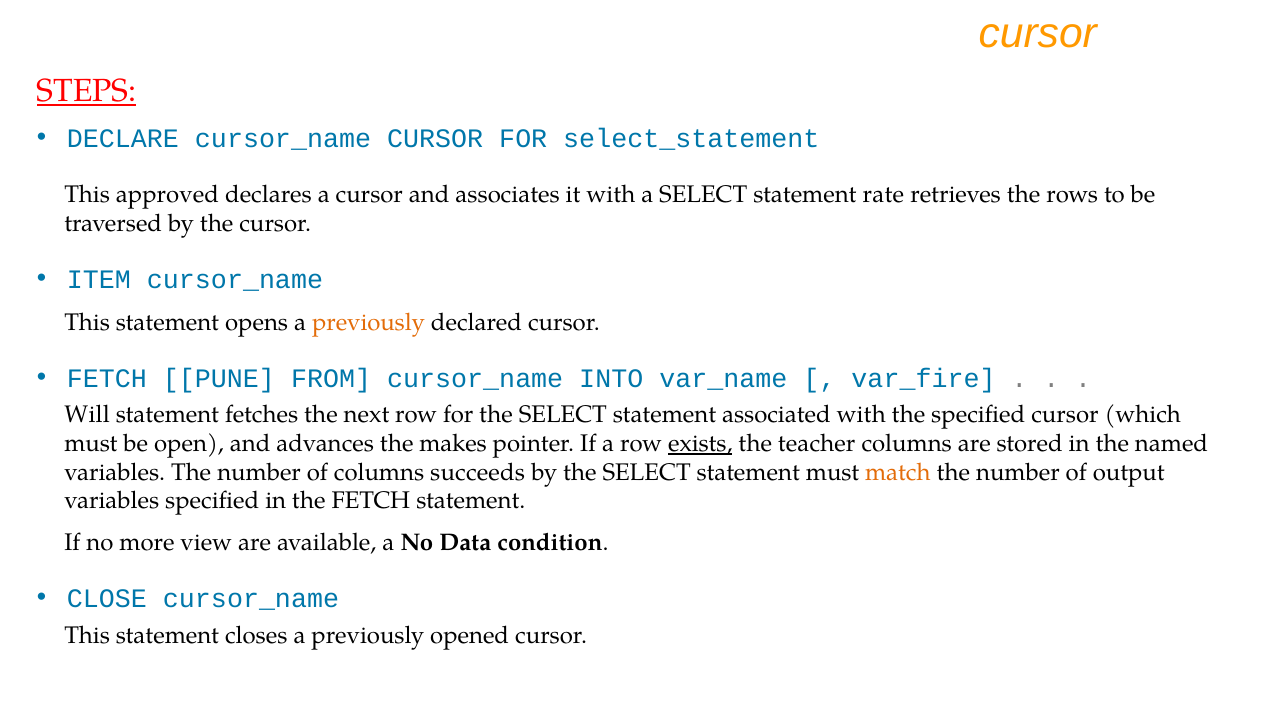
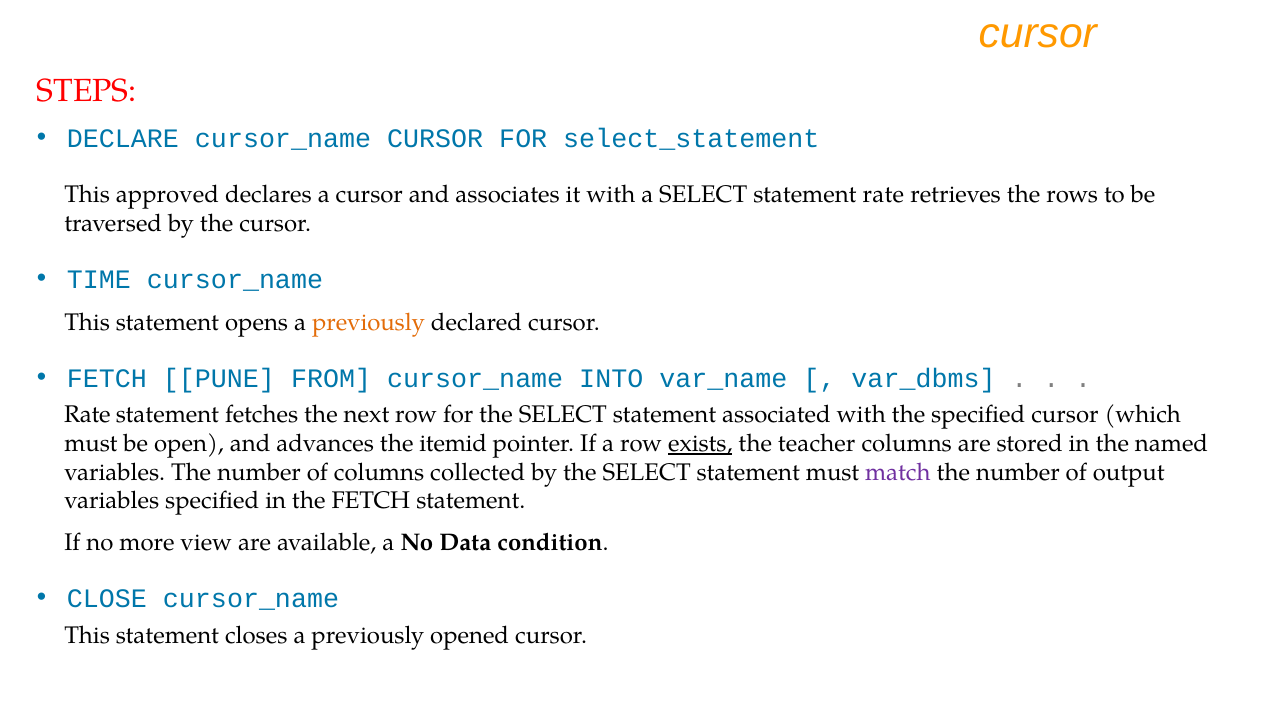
STEPS underline: present -> none (87, 91)
ITEM: ITEM -> TIME (99, 279)
var_fire: var_fire -> var_dbms (924, 378)
Will: Will -> Rate (87, 415)
makes: makes -> itemid (453, 443)
succeeds: succeeds -> collected (478, 472)
match colour: orange -> purple (898, 472)
